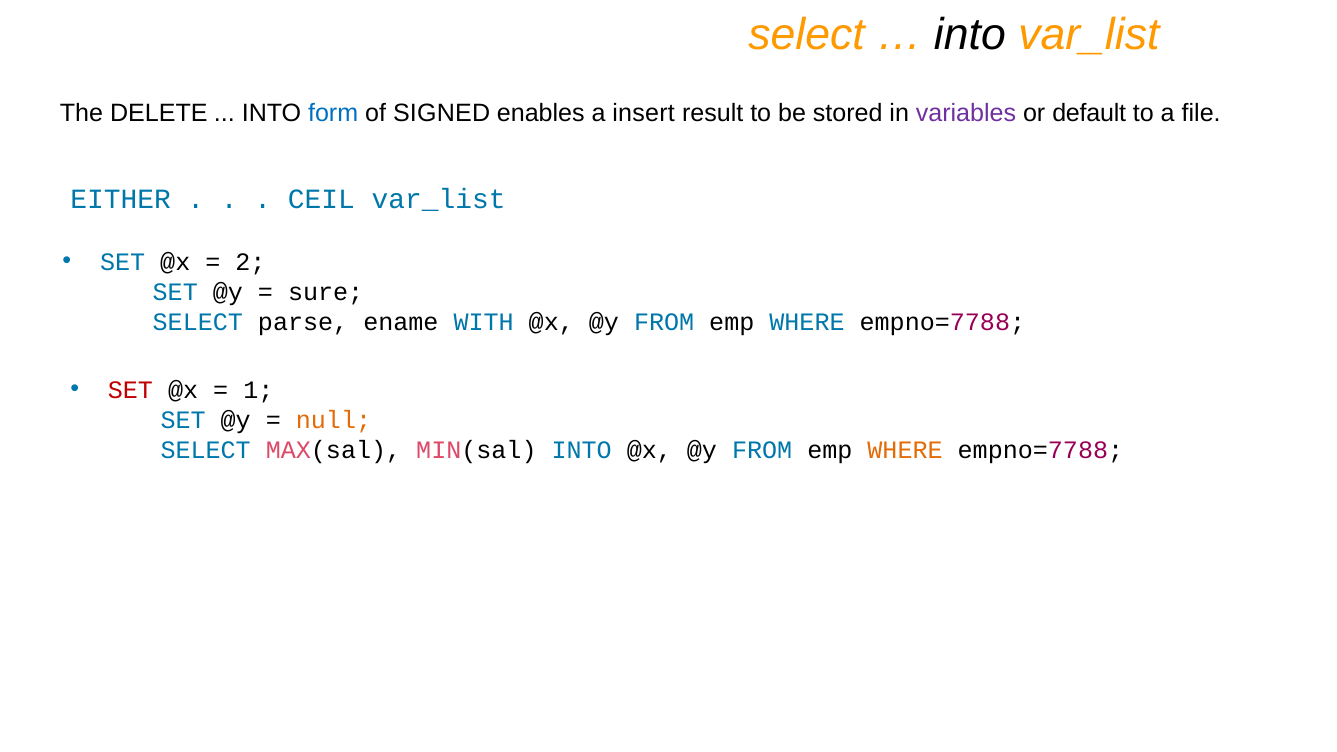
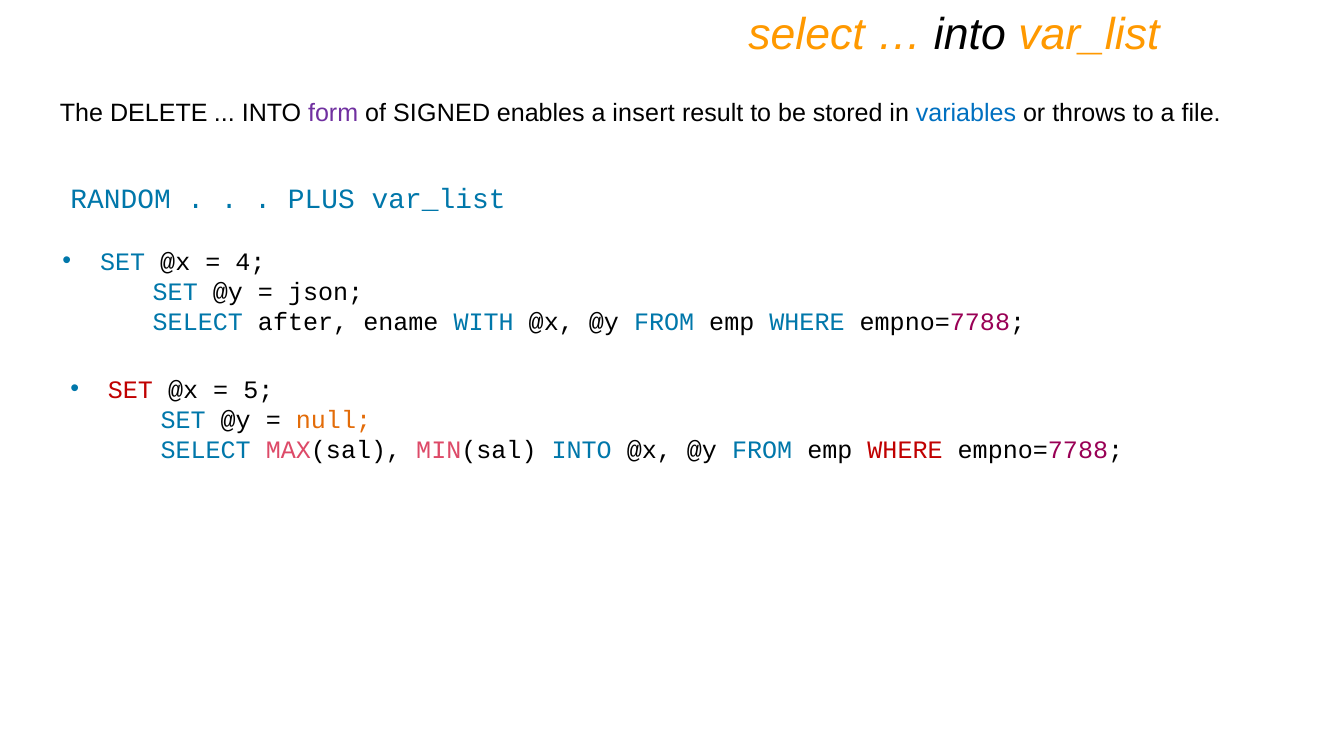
form colour: blue -> purple (333, 114)
variables colour: purple -> blue (966, 114)
default: default -> throws (1089, 114)
EITHER: EITHER -> RANDOM (121, 199)
CEIL: CEIL -> PLUS (321, 199)
2: 2 -> 4 (250, 262)
sure: sure -> json (326, 292)
parse: parse -> after (303, 322)
1: 1 -> 5 (258, 390)
WHERE colour: orange -> red (905, 450)
